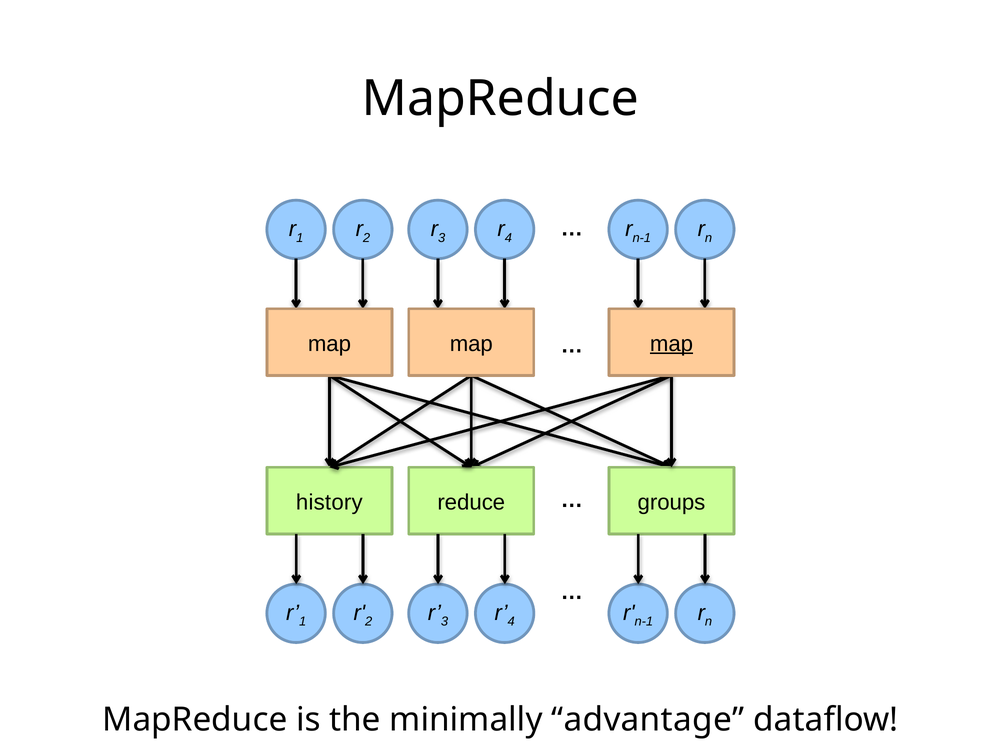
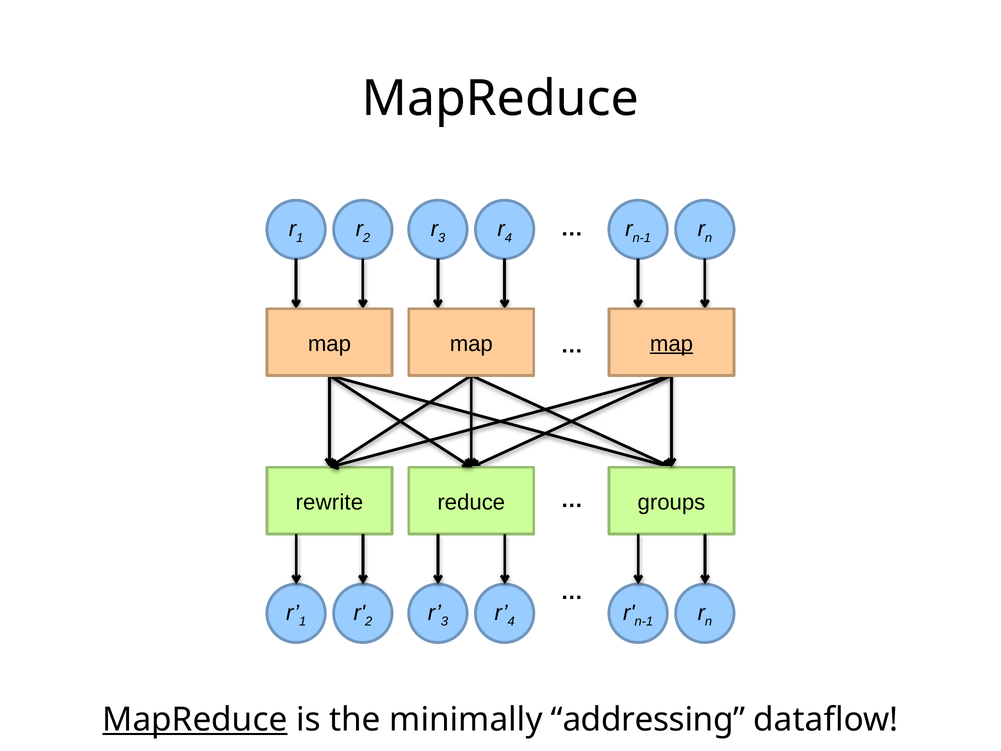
history: history -> rewrite (329, 502)
MapReduce underline: none -> present (195, 720)
advantage: advantage -> addressing (648, 720)
